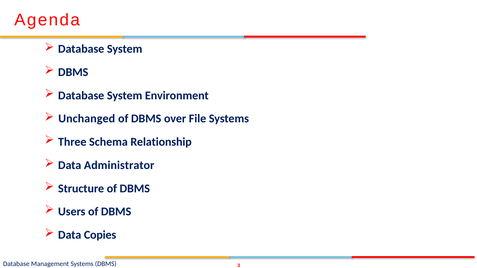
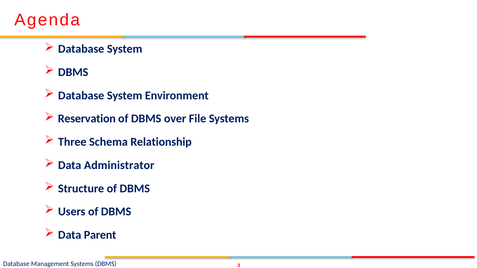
Unchanged: Unchanged -> Reservation (87, 119)
Copies: Copies -> Parent (100, 235)
